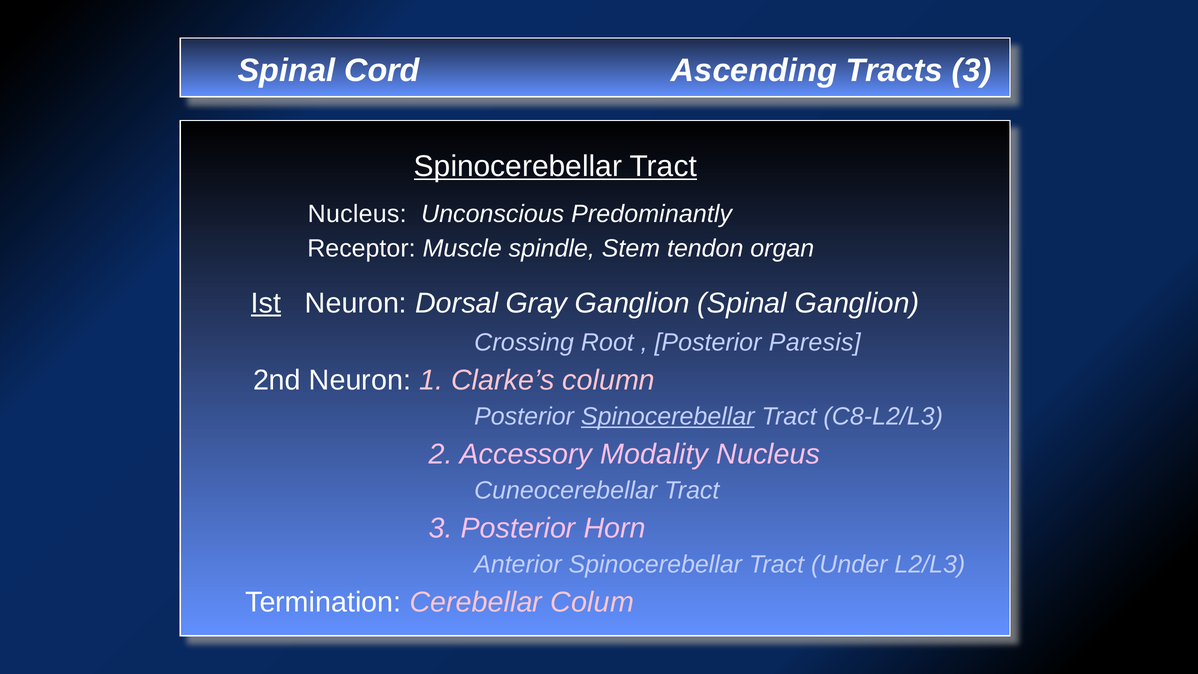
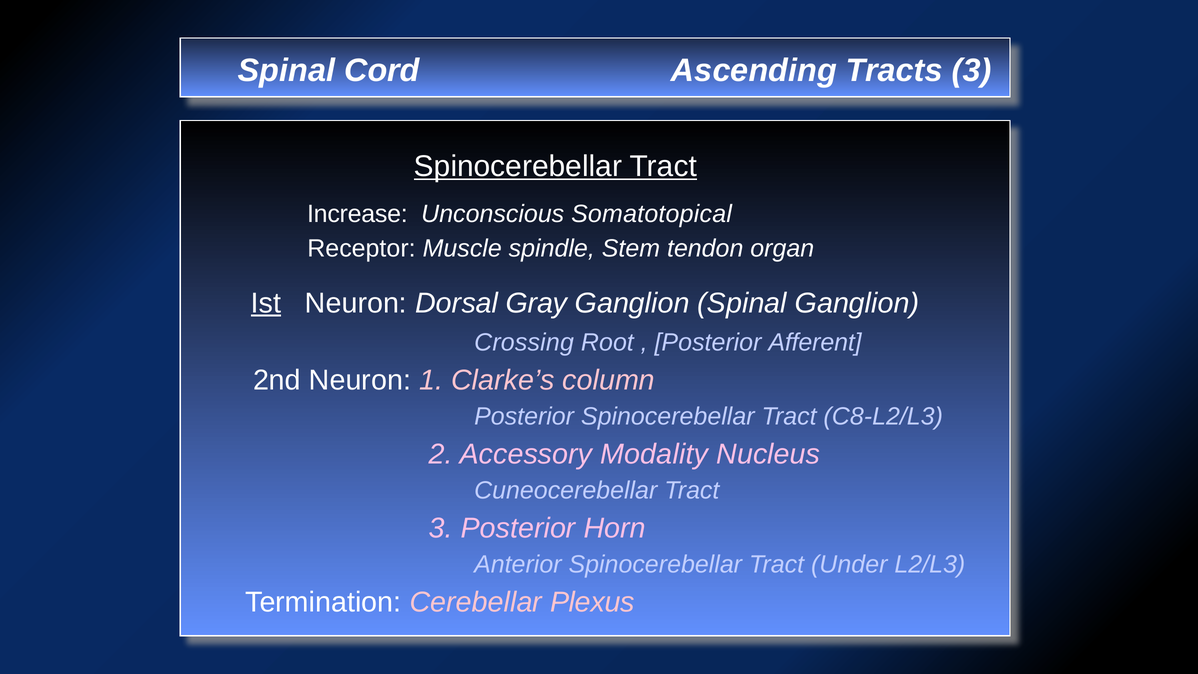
Nucleus: Nucleus -> Increase (357, 214)
Predominantly: Predominantly -> Somatotopical (652, 214)
Paresis: Paresis -> Afferent (815, 342)
Spinocerebellar underline: present -> none (668, 416)
Colum: Colum -> Plexus (592, 602)
